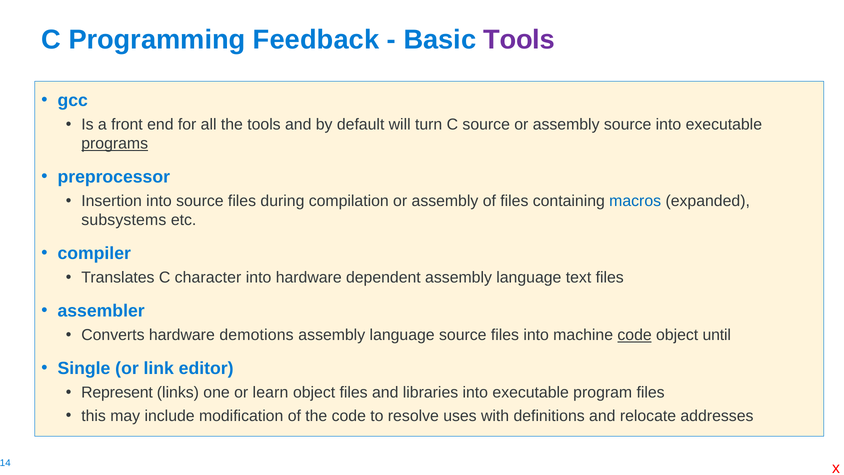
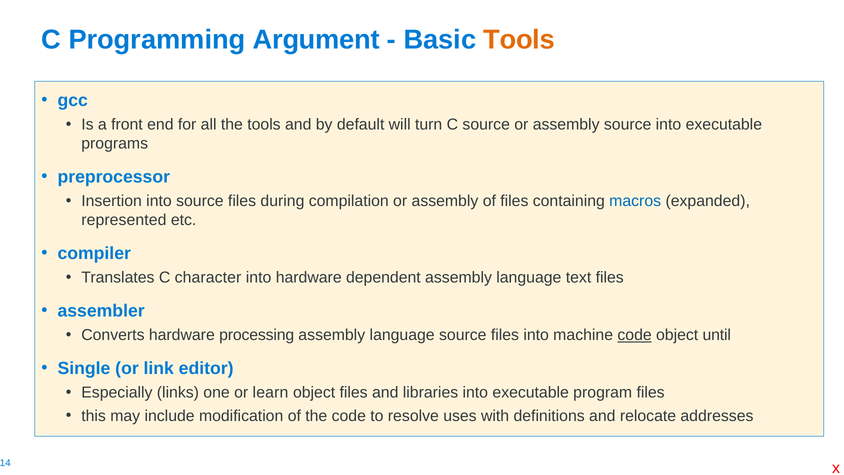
Feedback: Feedback -> Argument (316, 40)
Tools colour: purple -> orange (519, 40)
programs underline: present -> none (115, 144)
subsystems: subsystems -> represented (124, 220)
demotions: demotions -> processing (257, 335)
Represent: Represent -> Especially (117, 393)
